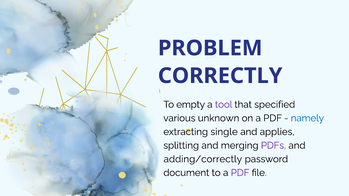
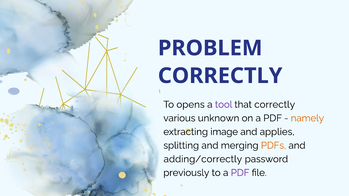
empty: empty -> opens (191, 105)
that specified: specified -> correctly (275, 105)
namely colour: blue -> orange (307, 118)
single: single -> image (224, 132)
PDFs colour: purple -> orange (274, 146)
document: document -> previously (186, 173)
